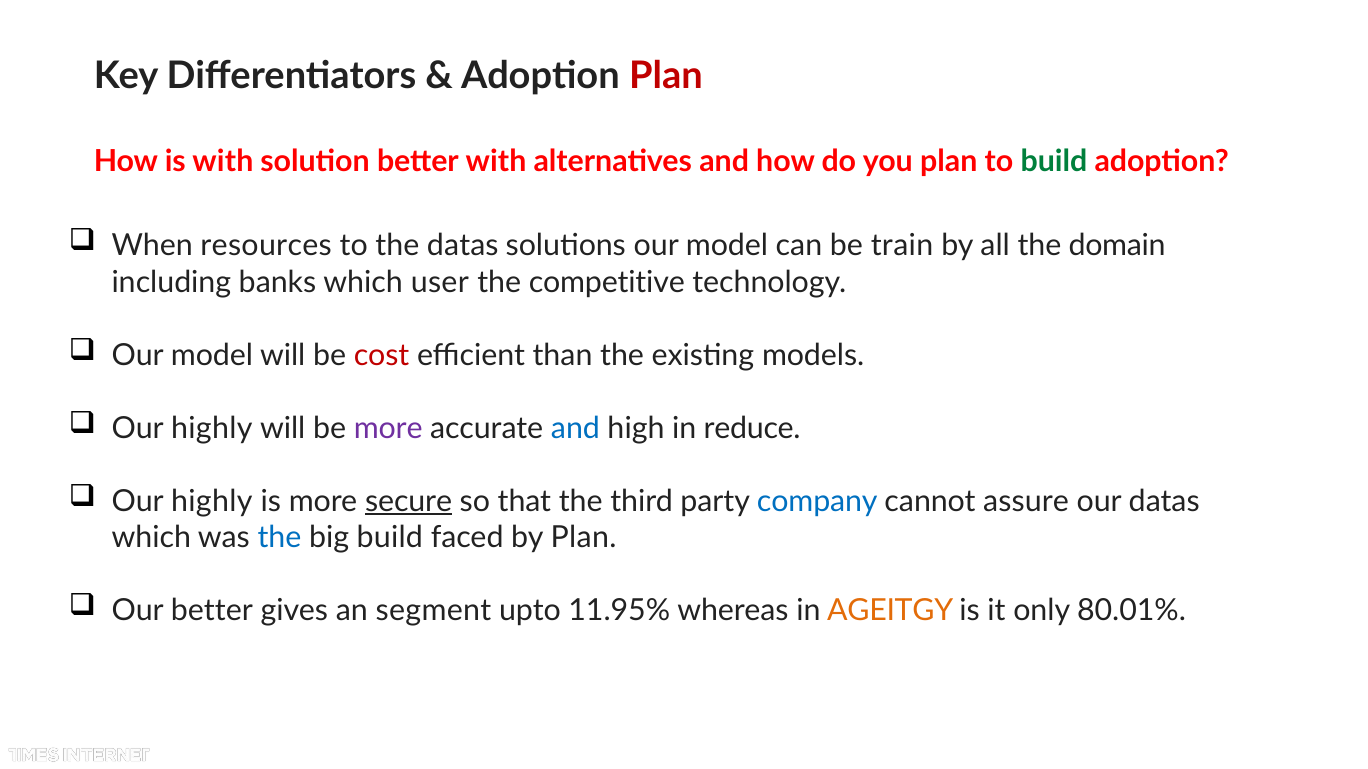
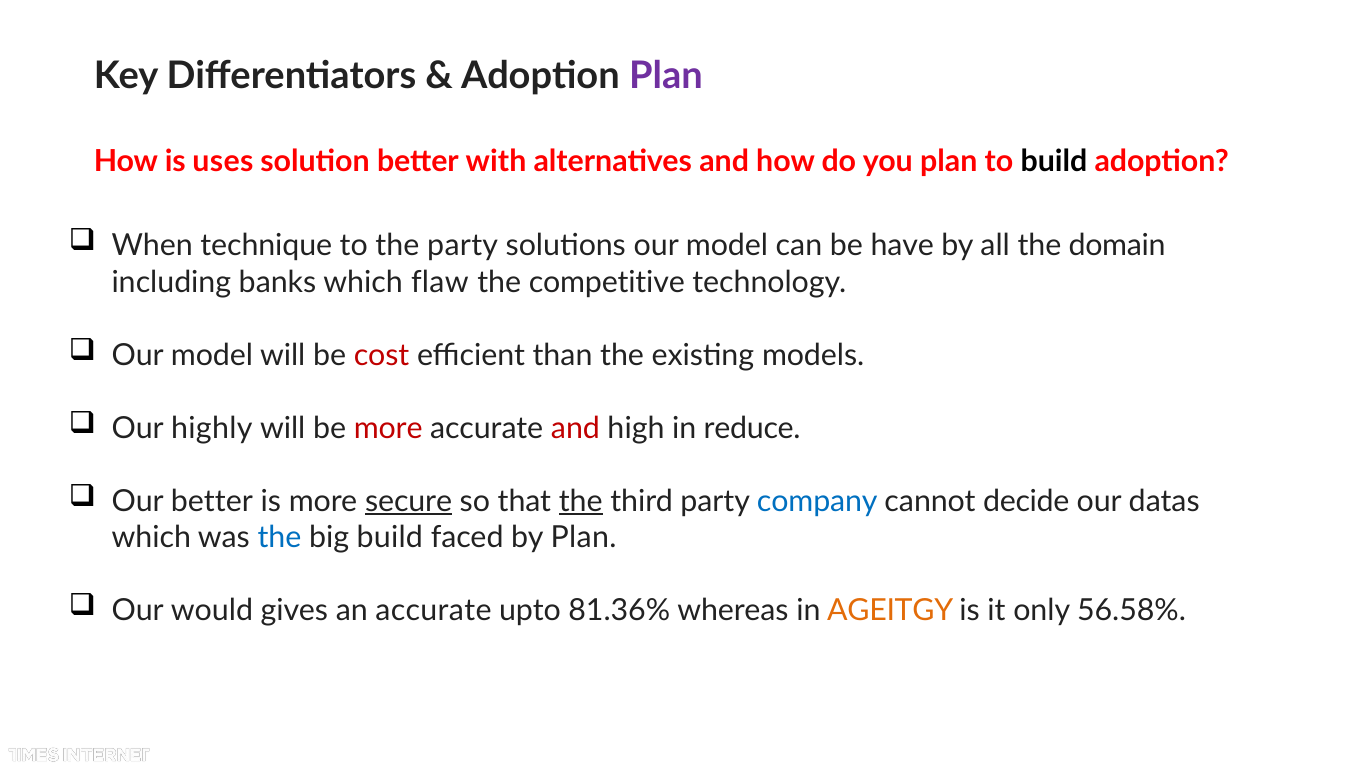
Plan colour: red -> purple (666, 76)
is with: with -> uses (223, 162)
build colour: green -> black (1054, 162)
resources: resources -> technique (266, 246)
the datas: datas -> party (463, 246)
train: train -> have (902, 246)
user: user -> flaw (440, 283)
more colour: purple -> red (388, 428)
and colour: blue -> red (575, 428)
highly: highly -> better (212, 501)
the underline: none -> present (581, 501)
assure: assure -> decide (1026, 501)
Our better: better -> would (212, 611)
an segment: segment -> accurate (434, 611)
11.95%: 11.95% -> 81.36% (619, 611)
80.01%: 80.01% -> 56.58% (1132, 611)
